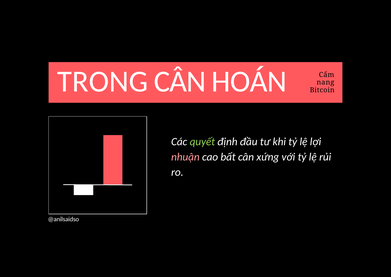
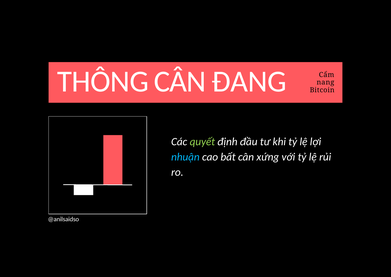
TRONG: TRONG -> THÔNG (103, 81)
HOÁN: HOÁN -> ĐANG (249, 81)
nhuận colour: pink -> light blue (185, 156)
